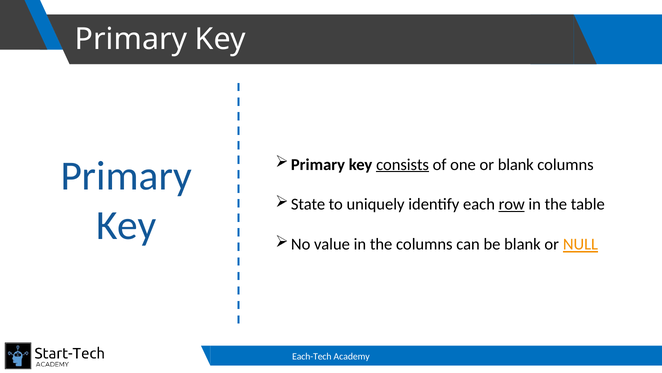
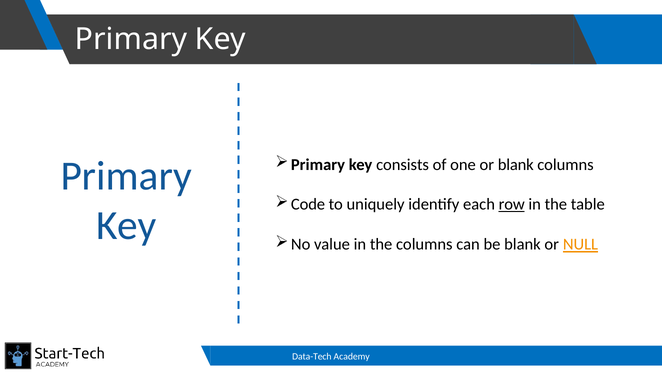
consists underline: present -> none (403, 164)
State: State -> Code (308, 204)
Each-Tech: Each-Tech -> Data-Tech (312, 356)
